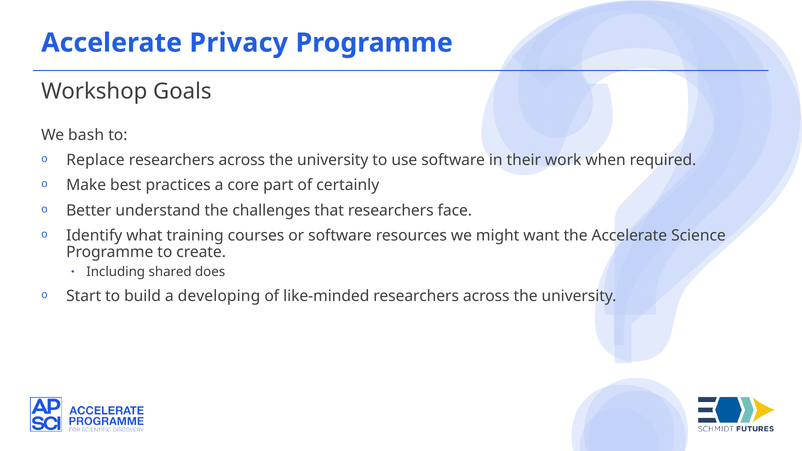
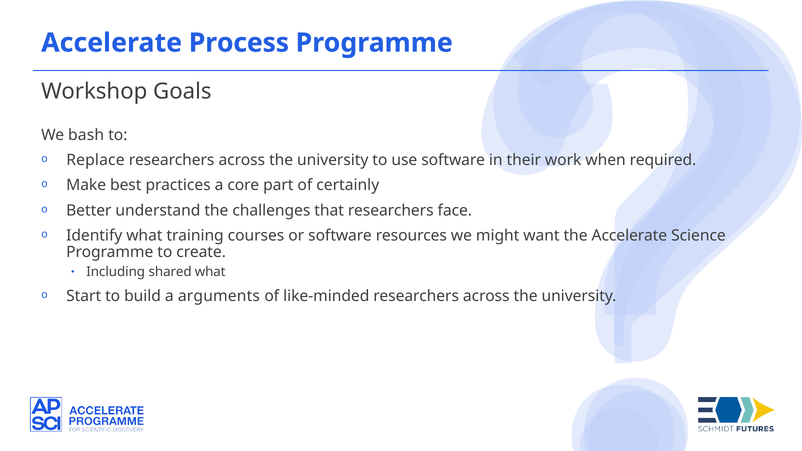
Privacy: Privacy -> Process (239, 43)
shared does: does -> what (210, 272)
developing: developing -> arguments (219, 296)
